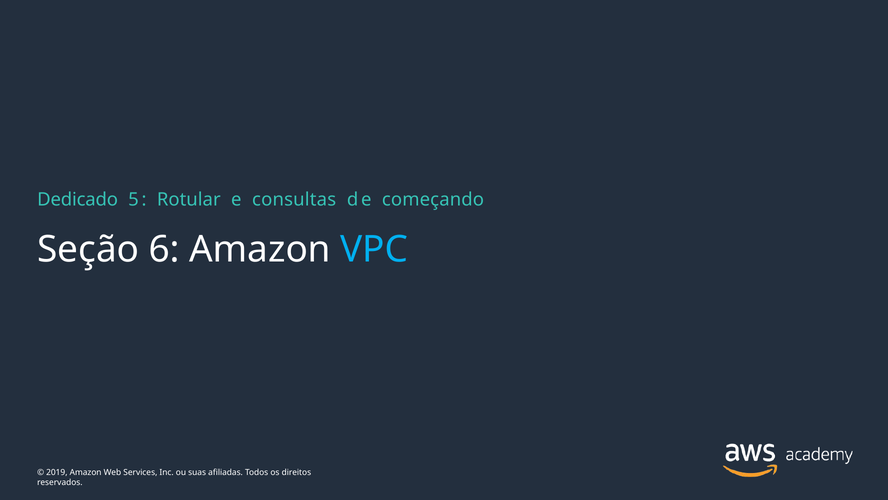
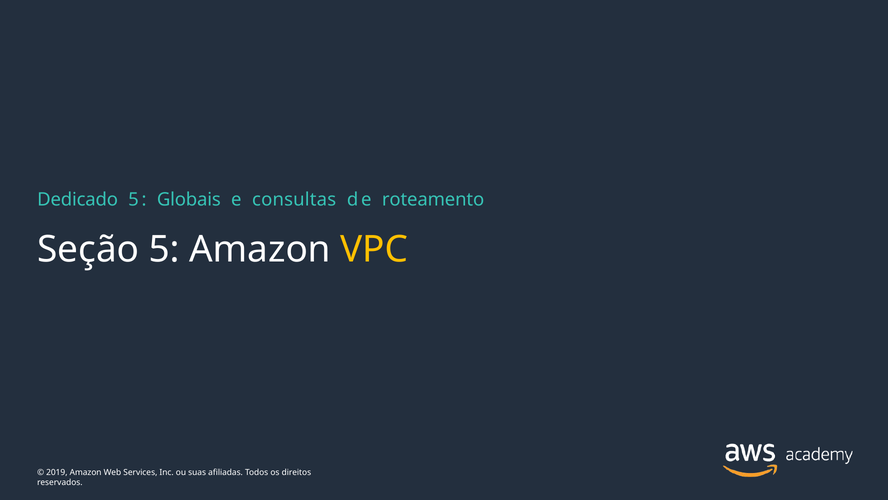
Rotular: Rotular -> Globais (189, 199)
começando: começando -> roteamento (433, 199)
Seção 6: 6 -> 5 (164, 250)
VPC colour: light blue -> yellow (374, 250)
